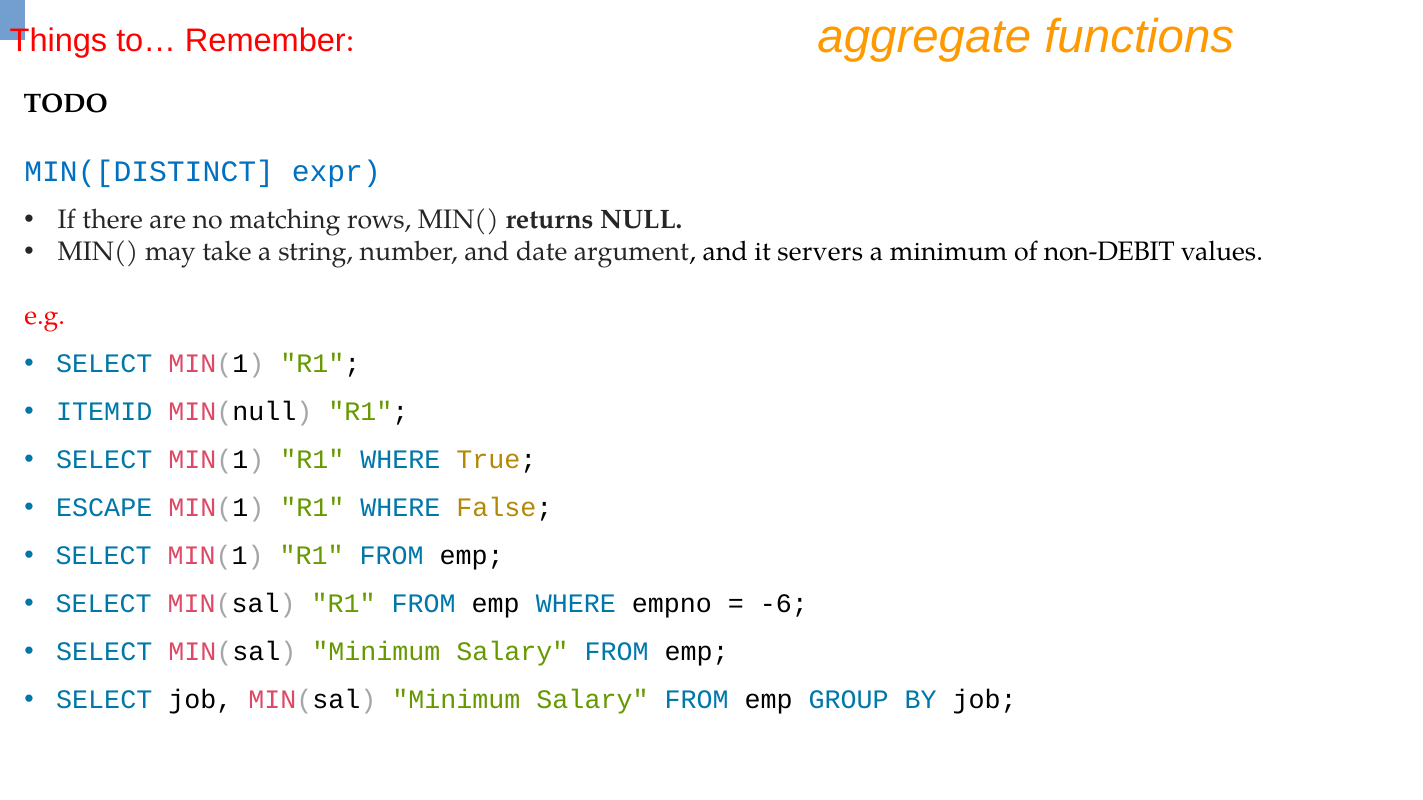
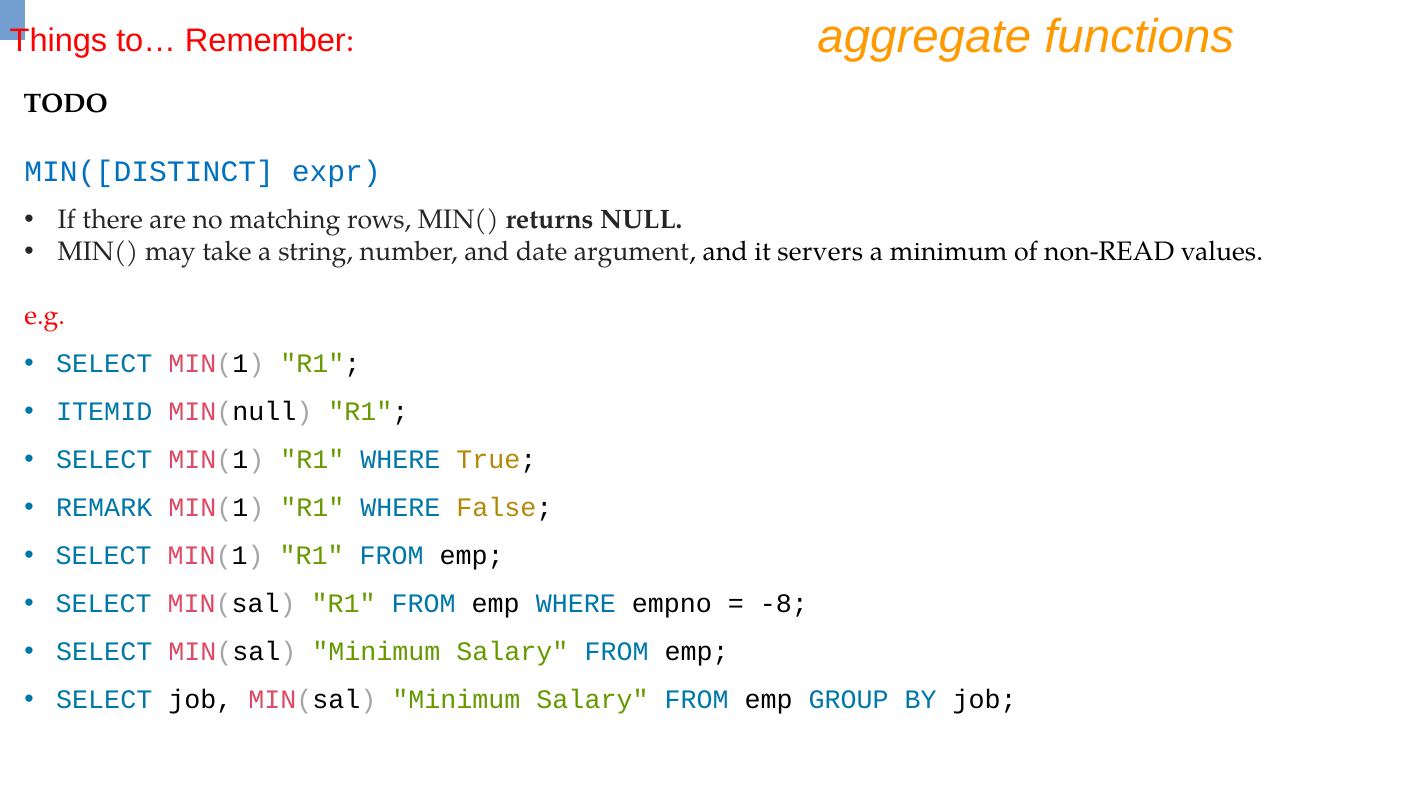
non-DEBIT: non-DEBIT -> non-READ (1109, 252)
ESCAPE: ESCAPE -> REMARK (104, 508)
-6: -6 -> -8 (784, 604)
